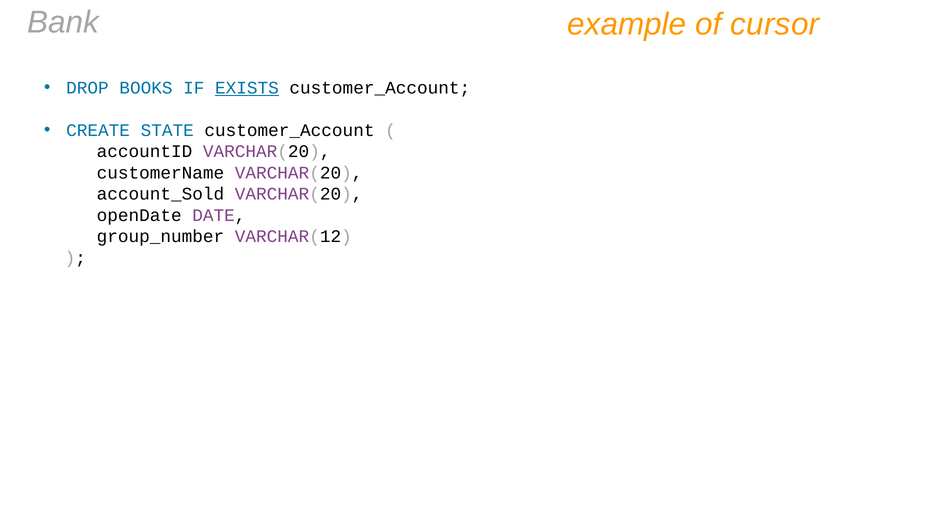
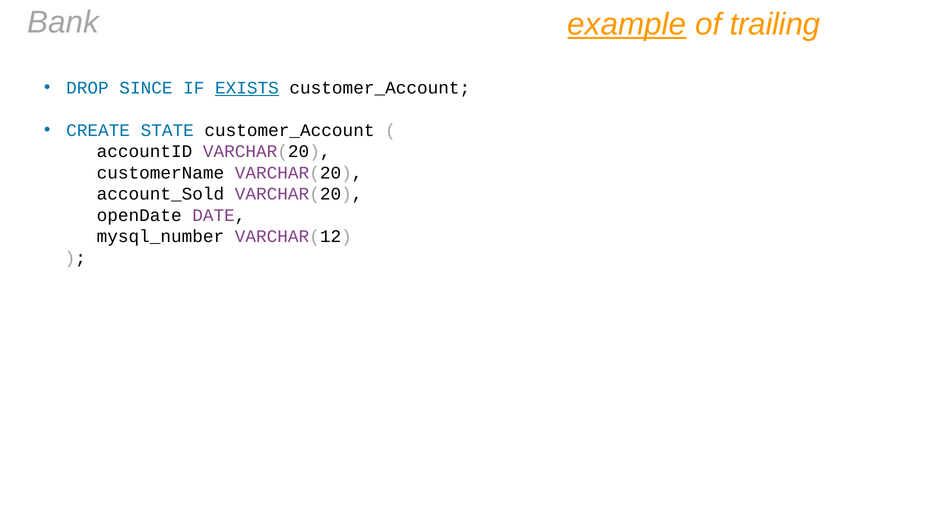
example underline: none -> present (627, 25)
cursor: cursor -> trailing (775, 25)
BOOKS: BOOKS -> SINCE (146, 88)
group_number: group_number -> mysql_number (160, 237)
